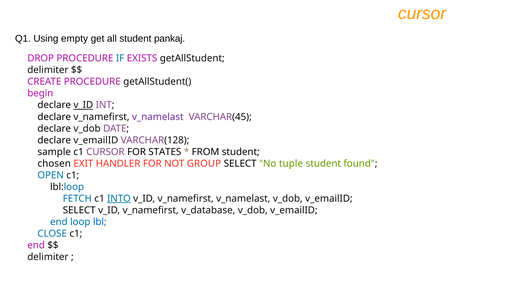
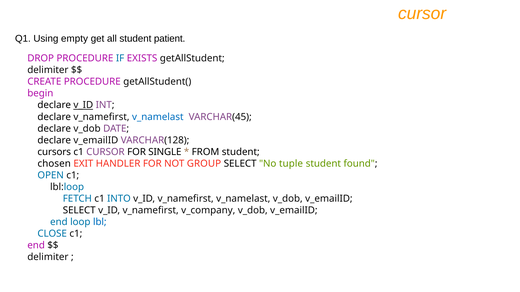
pankaj: pankaj -> patient (170, 39)
v_namelast colour: purple -> blue (158, 117)
sample: sample -> cursors (54, 152)
STATES: STATES -> SINGLE (165, 152)
INTO underline: present -> none (119, 199)
v_database: v_database -> v_company (208, 211)
